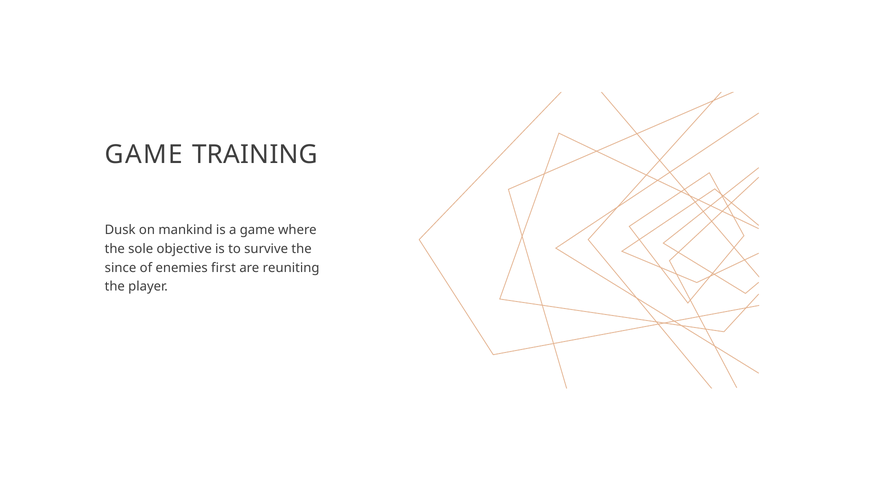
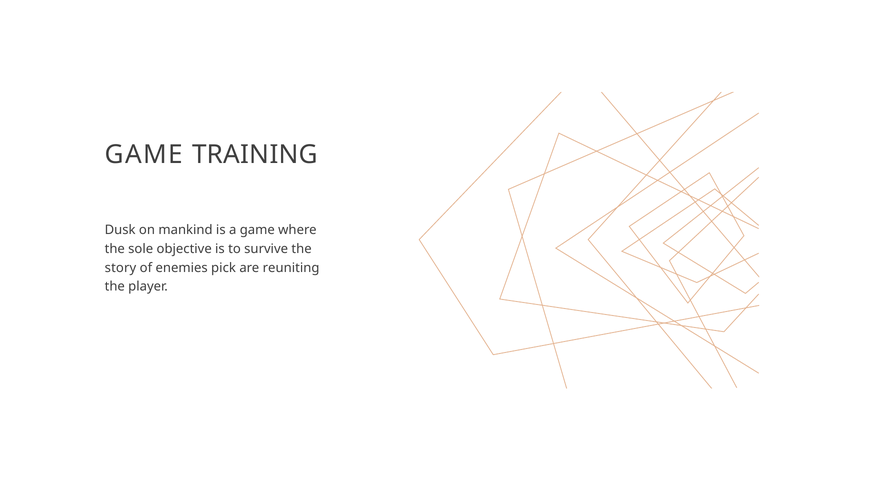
since: since -> story (120, 268)
first: first -> pick (224, 268)
